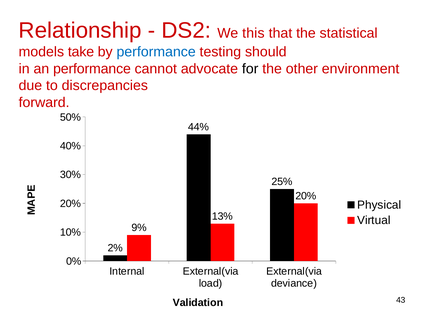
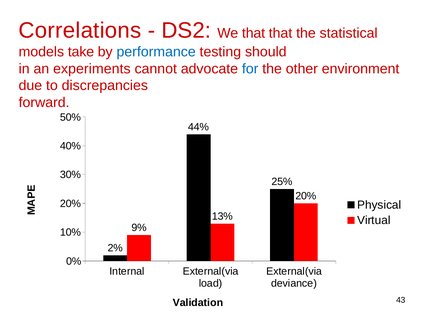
Relationship: Relationship -> Correlations (80, 31)
We this: this -> that (254, 33)
an performance: performance -> experiments (92, 69)
for colour: black -> blue (250, 69)
